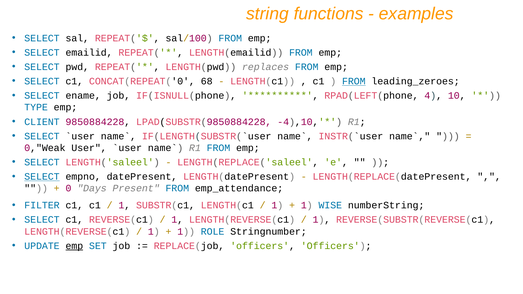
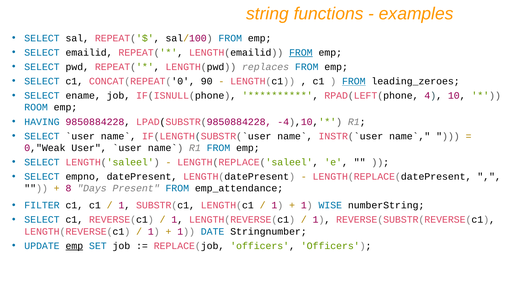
FROM underline: none -> present (301, 53)
68: 68 -> 90 (207, 81)
TYPE: TYPE -> ROOM (36, 107)
CLIENT: CLIENT -> HAVING (42, 122)
SELECT underline: present -> none (42, 177)
0: 0 -> 8 (68, 189)
ROLE: ROLE -> DATE (213, 232)
